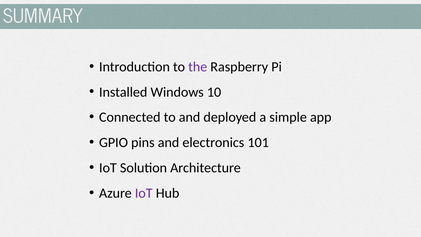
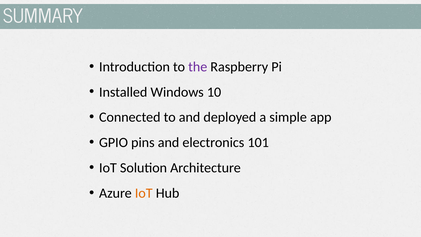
IoT colour: purple -> orange (144, 193)
